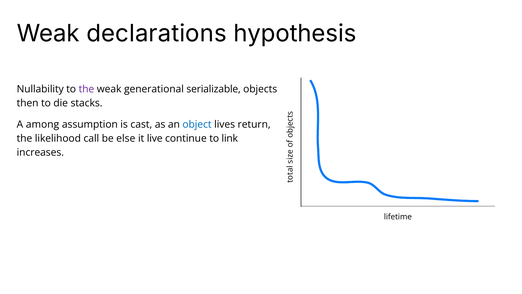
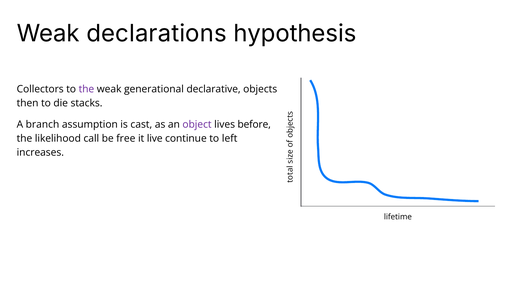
Nullability: Nullability -> Collectors (40, 89)
serializable: serializable -> declarative (214, 89)
among: among -> branch (43, 124)
object colour: blue -> purple (197, 124)
return: return -> before (254, 124)
else: else -> free (126, 138)
link: link -> left (230, 138)
